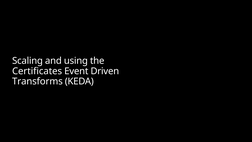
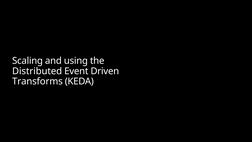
Certificates: Certificates -> Distributed (37, 71)
